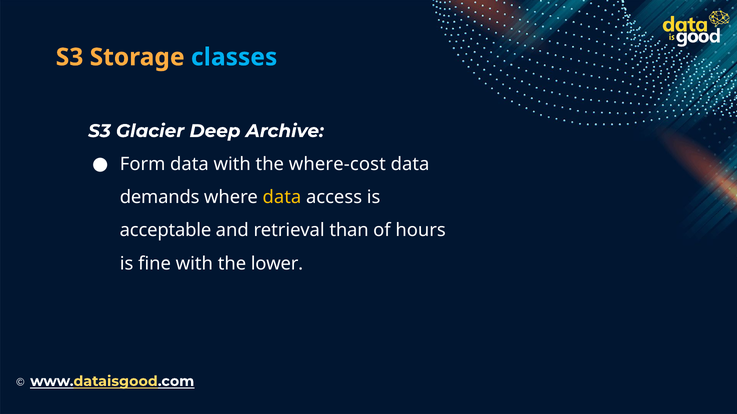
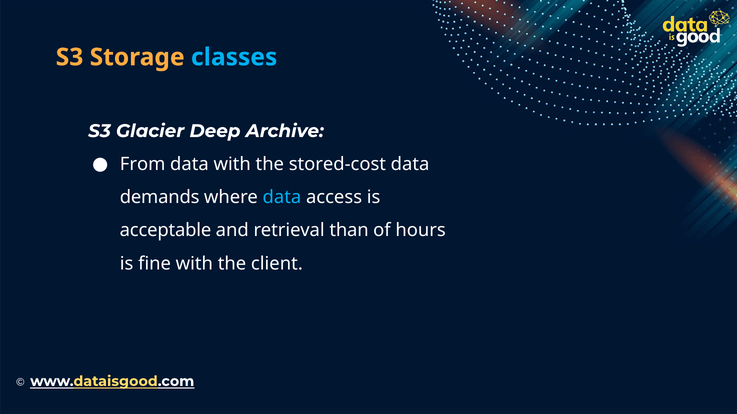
Form: Form -> From (143, 164)
where-cost: where-cost -> stored-cost (337, 164)
data colour: yellow -> light blue (282, 198)
lower: lower -> client (277, 264)
